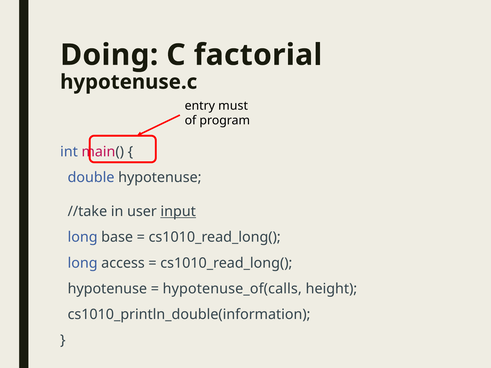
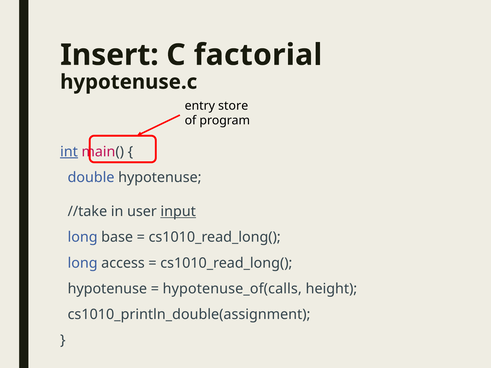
Doing: Doing -> Insert (109, 55)
must: must -> store (233, 106)
int underline: none -> present (69, 152)
cs1010_println_double(information: cs1010_println_double(information -> cs1010_println_double(assignment (189, 315)
